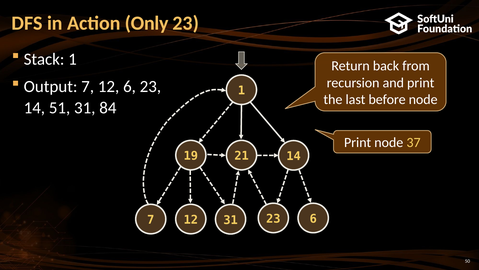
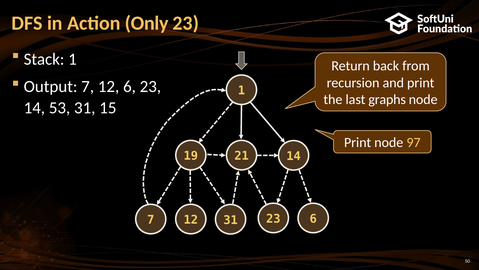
before: before -> graphs (387, 99)
51: 51 -> 53 (60, 108)
84: 84 -> 15 (108, 108)
37: 37 -> 97 (414, 142)
